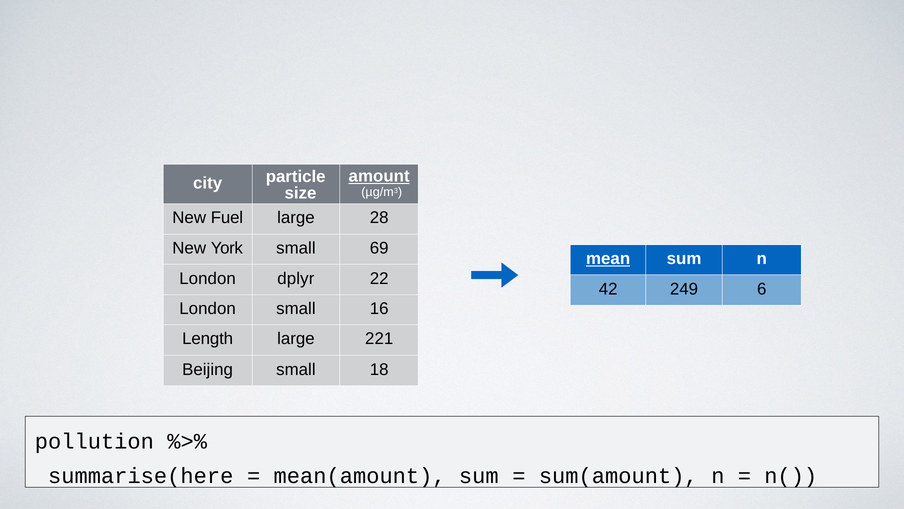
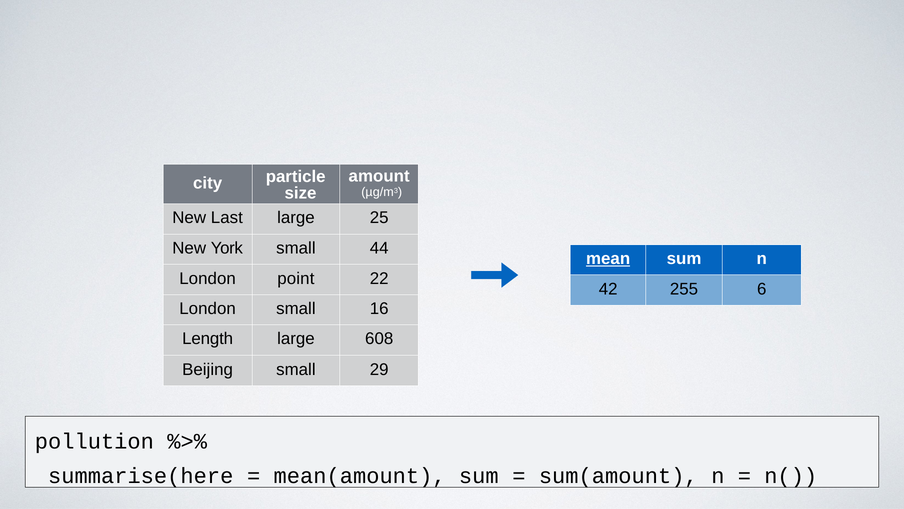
amount underline: present -> none (379, 176)
Fuel: Fuel -> Last (227, 218)
28: 28 -> 25 (379, 218)
69: 69 -> 44 (379, 248)
dplyr: dplyr -> point (296, 278)
249: 249 -> 255 (684, 289)
221: 221 -> 608 (379, 339)
18: 18 -> 29 (379, 369)
